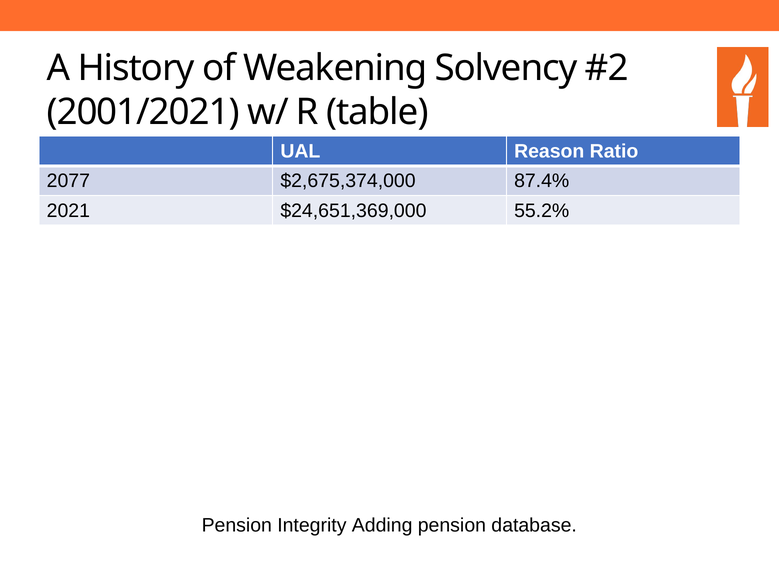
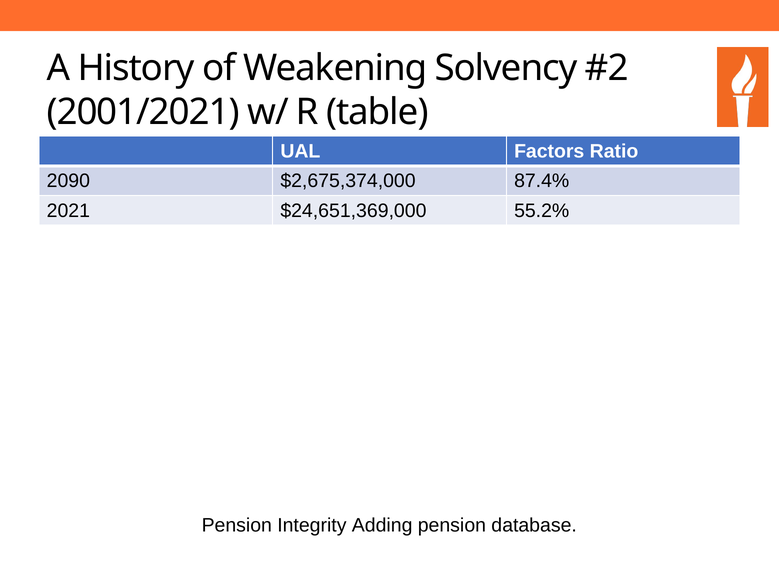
Reason: Reason -> Factors (549, 151)
2077: 2077 -> 2090 (68, 181)
